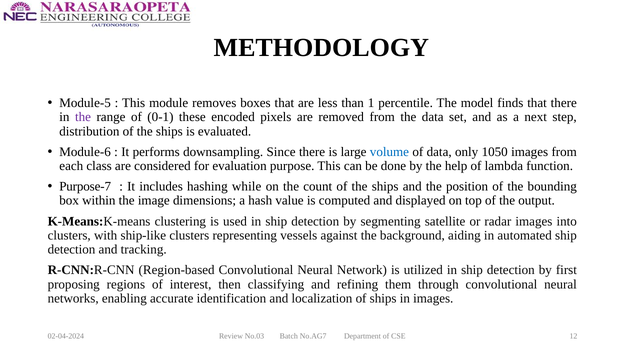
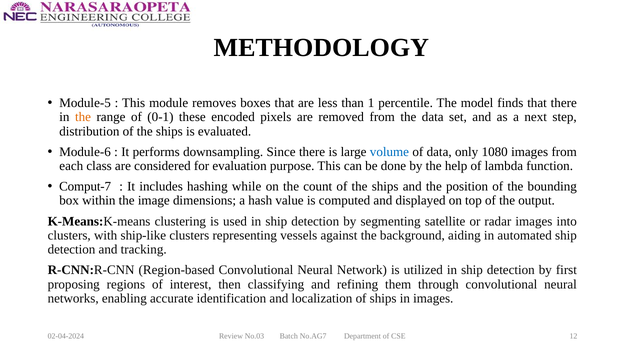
the colour: purple -> orange (83, 117)
1050: 1050 -> 1080 (495, 152)
Purpose-7: Purpose-7 -> Comput-7 (85, 186)
